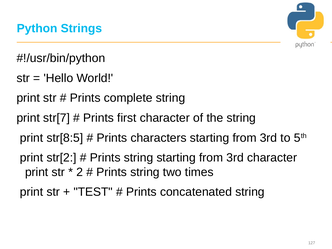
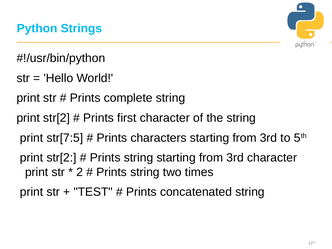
str[7: str[7 -> str[2 (57, 118)
str[8:5: str[8:5 -> str[7:5 (65, 138)
